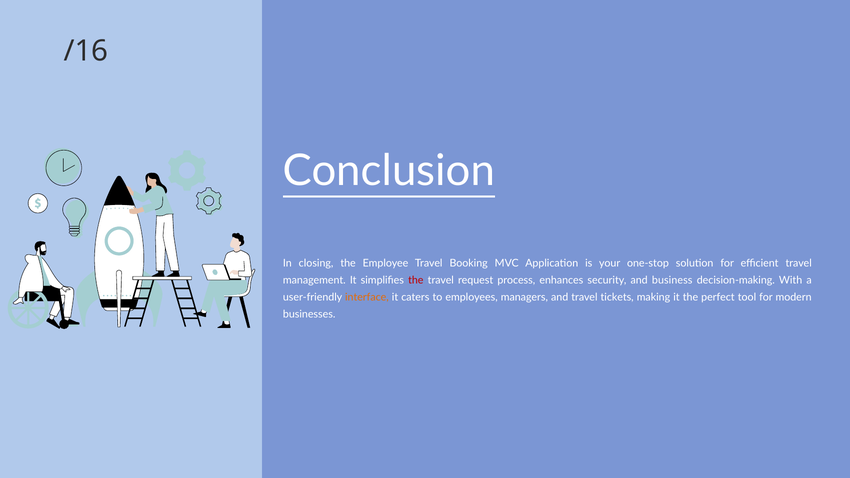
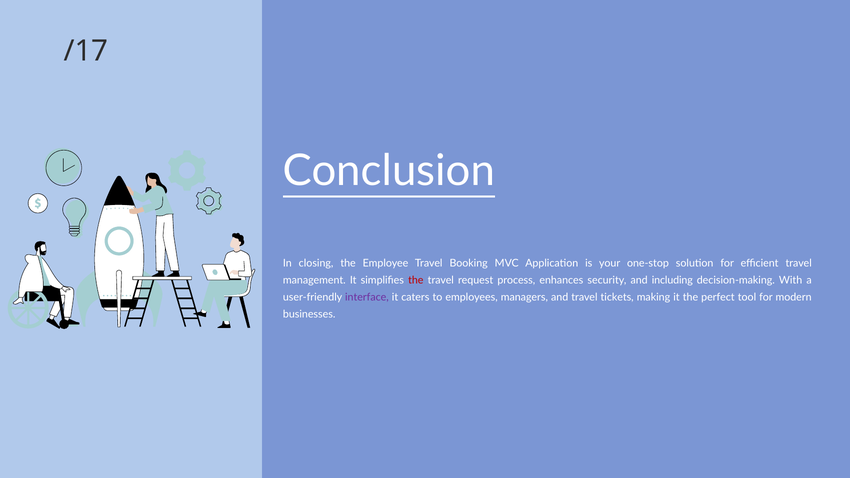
/16: /16 -> /17 (86, 51)
business: business -> including (672, 280)
interface colour: orange -> purple (367, 297)
